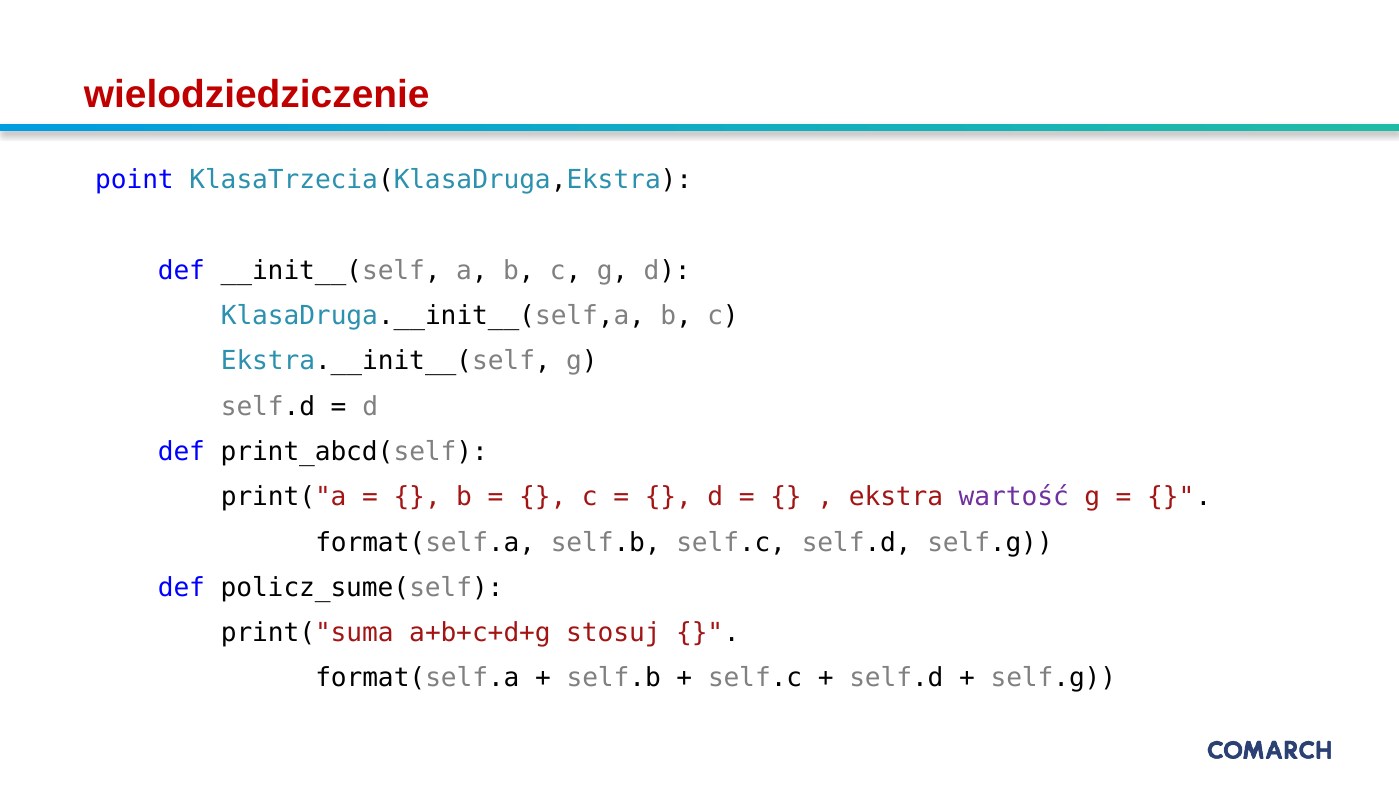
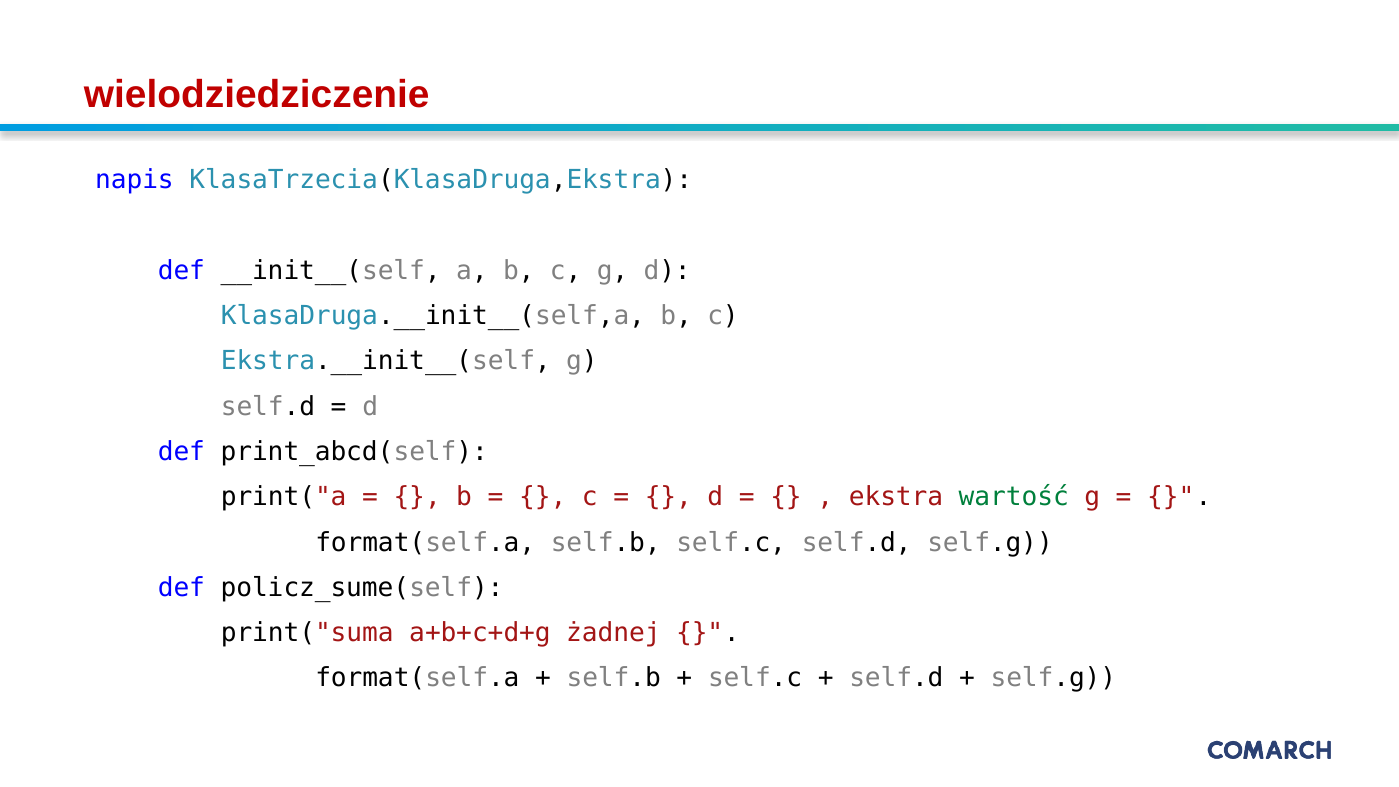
point: point -> napis (134, 180)
wartość colour: purple -> green (1014, 497)
stosuj: stosuj -> żadnej (613, 633)
